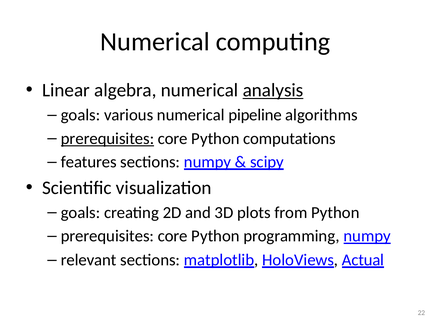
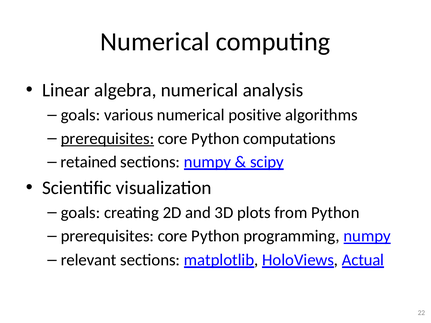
analysis underline: present -> none (273, 90)
pipeline: pipeline -> positive (255, 115)
features: features -> retained (89, 162)
